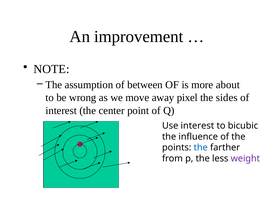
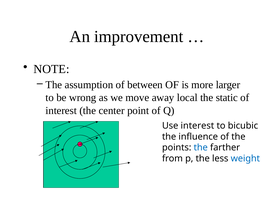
about: about -> larger (228, 85)
pixel: pixel -> local (187, 97)
sides: sides -> static (227, 97)
weight colour: purple -> blue (245, 158)
